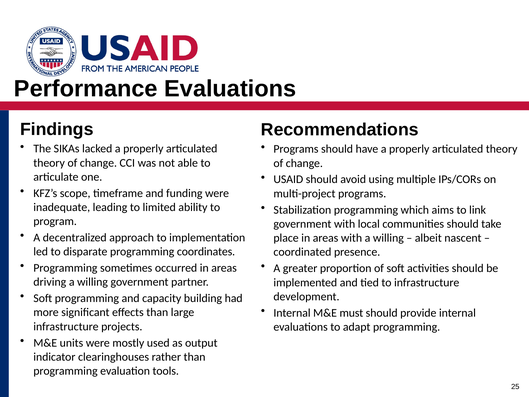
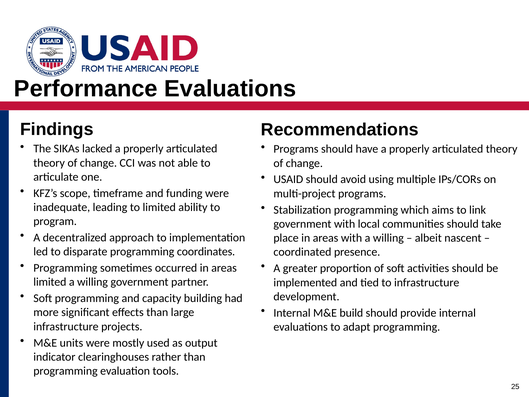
driving: driving -> limited (50, 282)
must: must -> build (351, 313)
